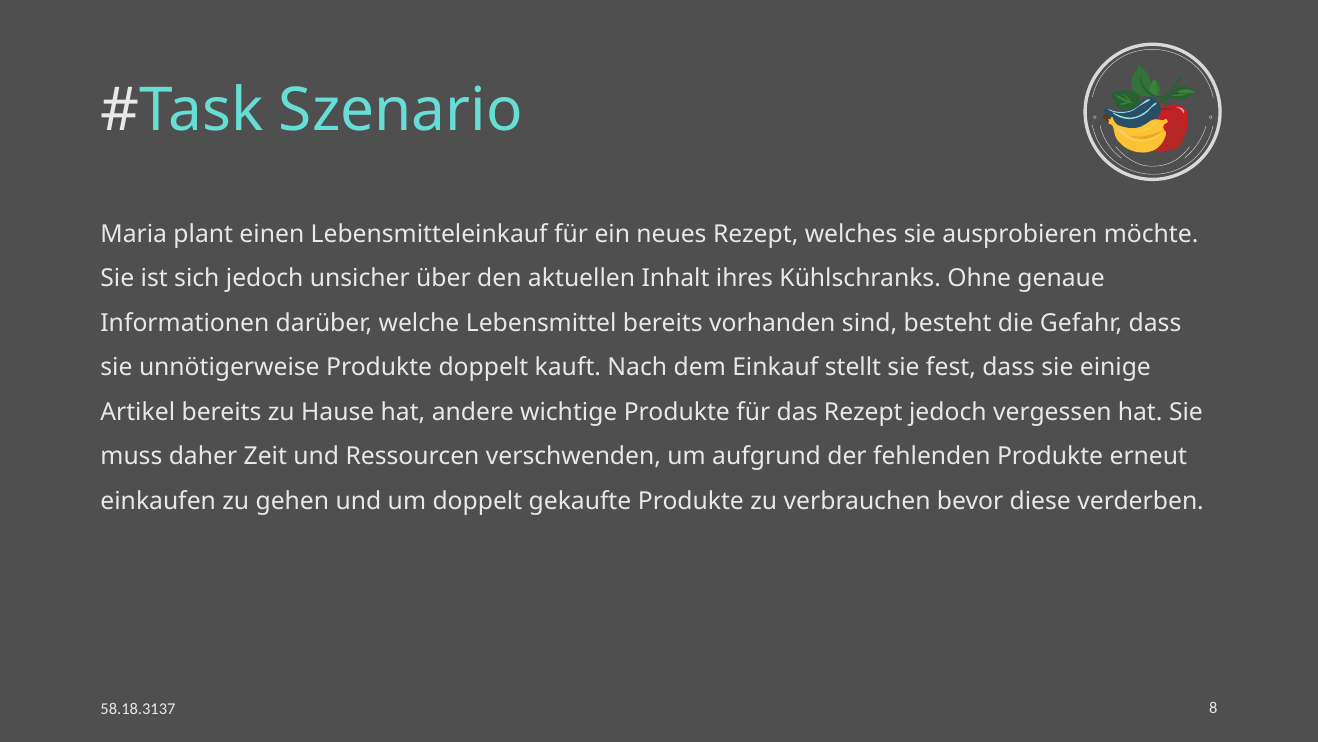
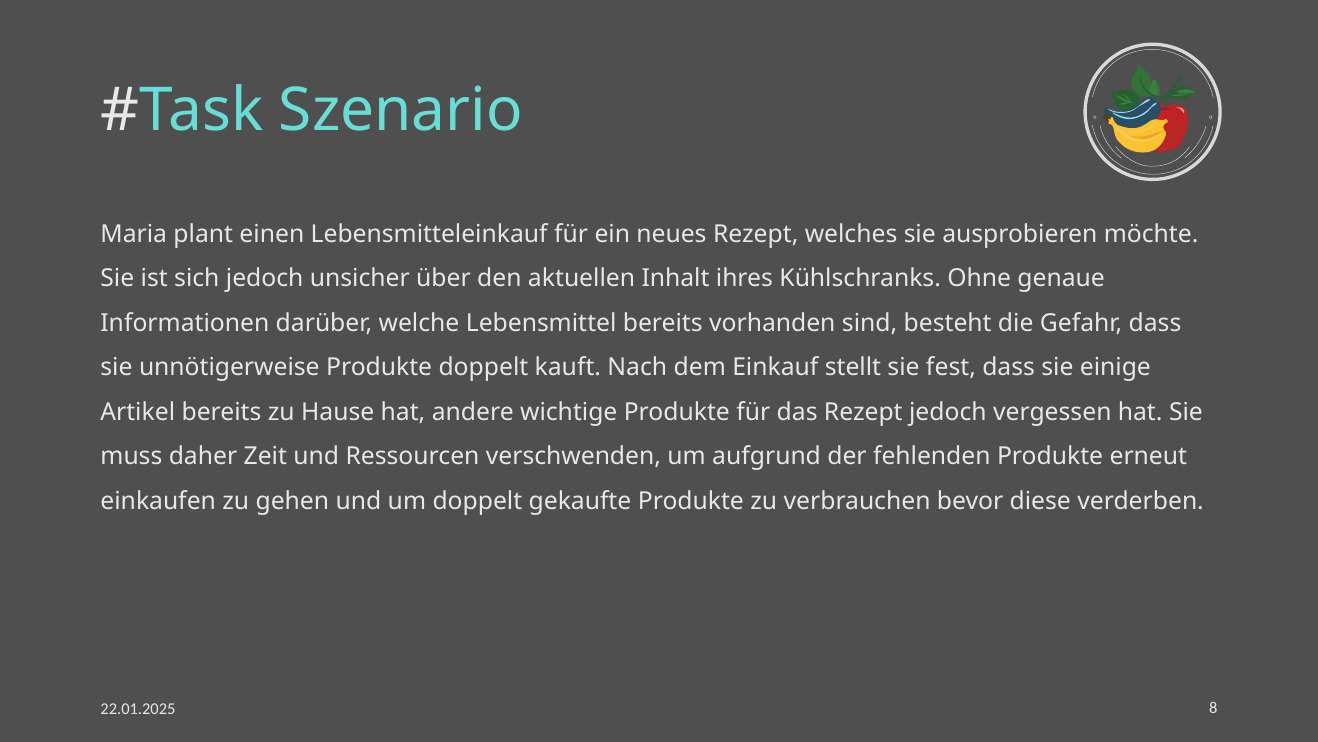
58.18.3137: 58.18.3137 -> 22.01.2025 (138, 708)
